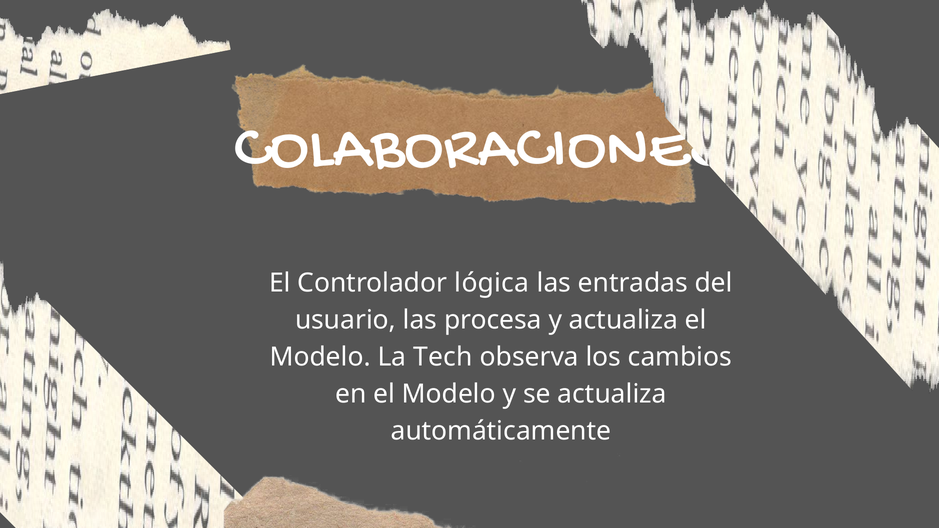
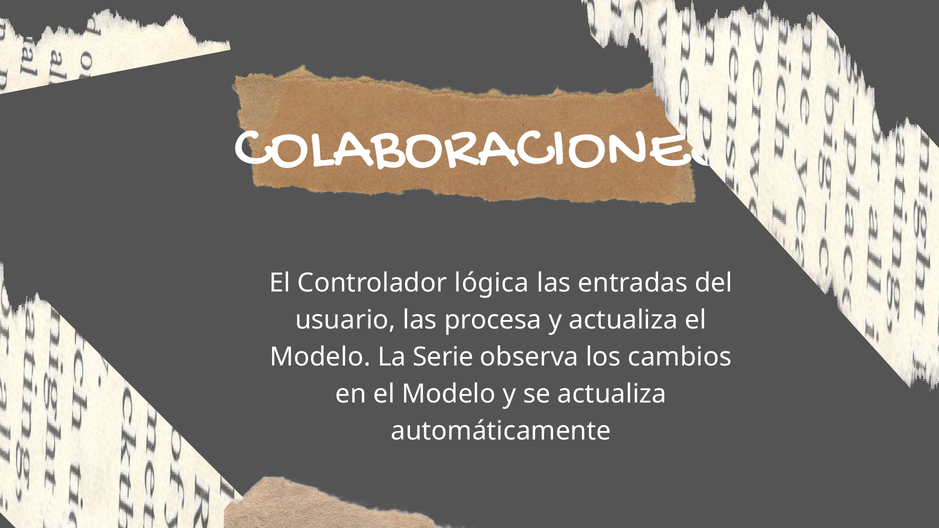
Tech: Tech -> Serie (443, 357)
